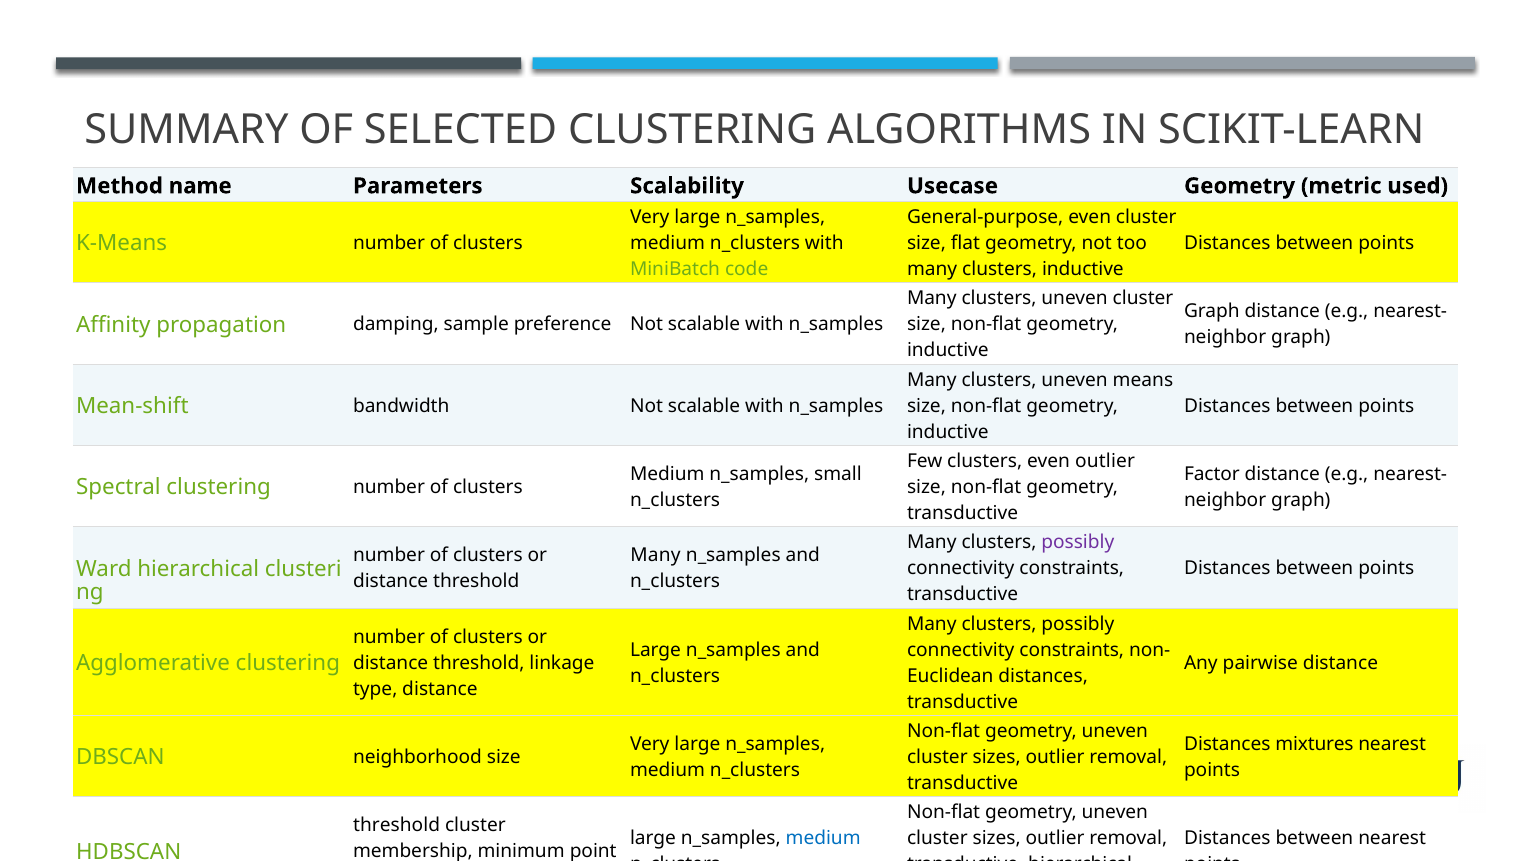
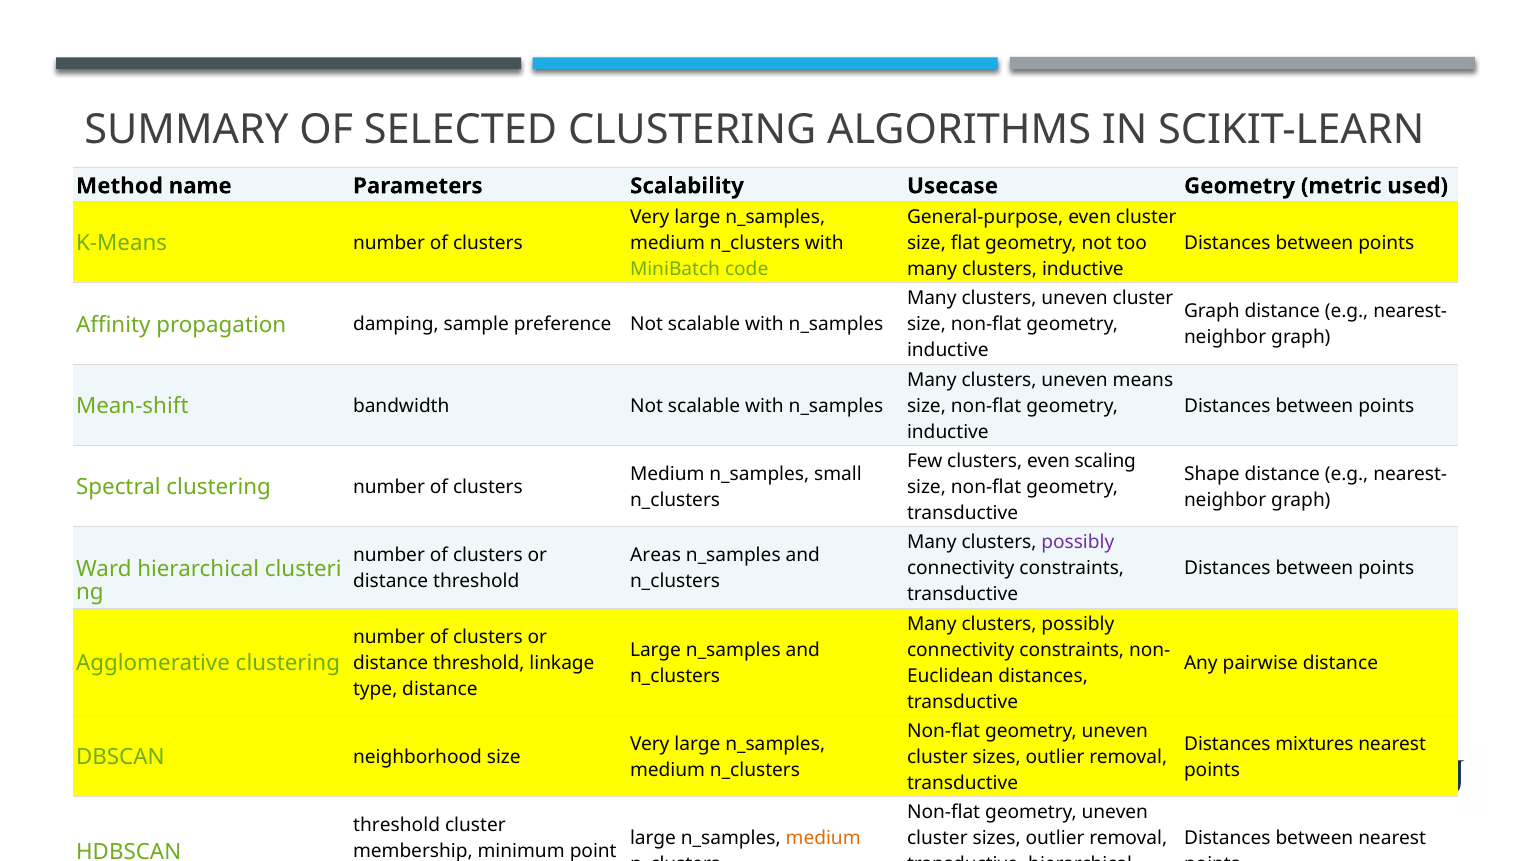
even outlier: outlier -> scaling (1105, 461)
Factor: Factor -> Shape (1212, 474)
Many: Many -> Areas (656, 556)
medium colour: blue -> orange (823, 839)
